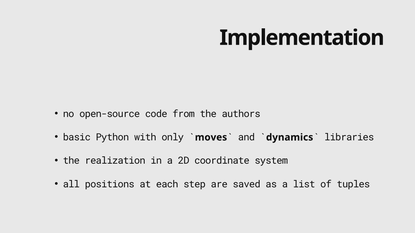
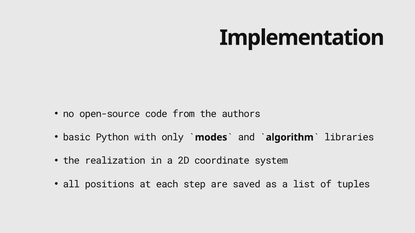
moves: moves -> modes (211, 138)
dynamics: dynamics -> algorithm (290, 138)
